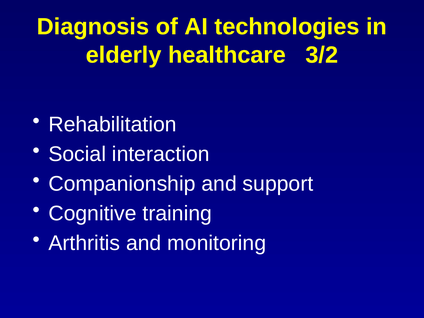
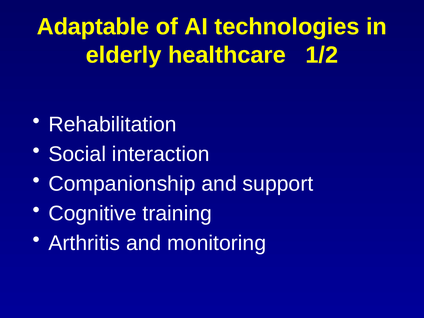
Diagnosis: Diagnosis -> Adaptable (93, 27)
3/2: 3/2 -> 1/2 (322, 55)
